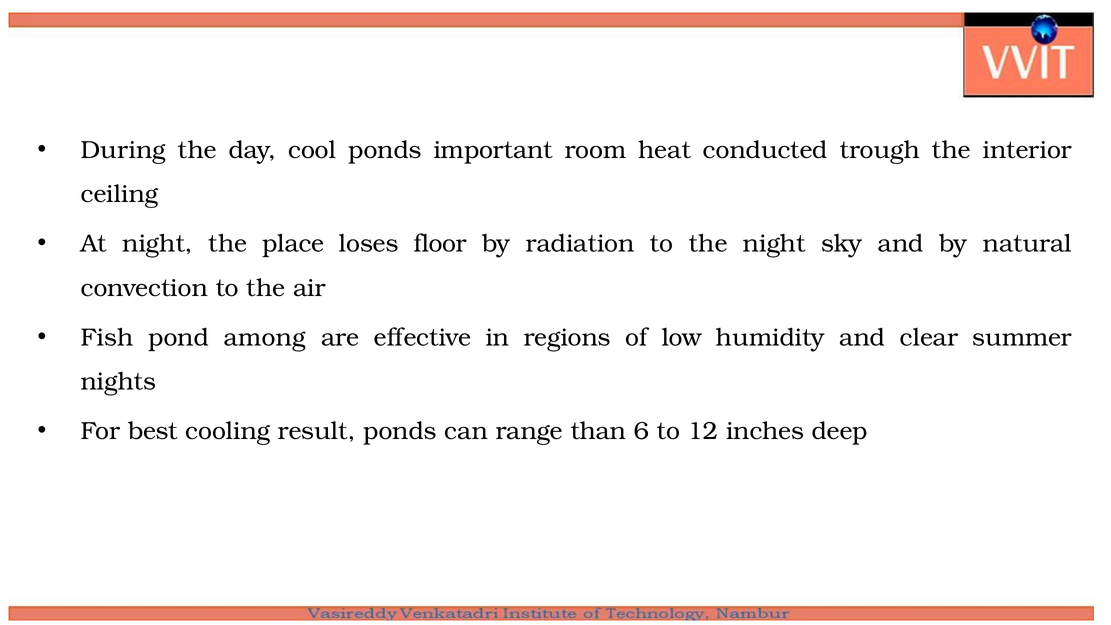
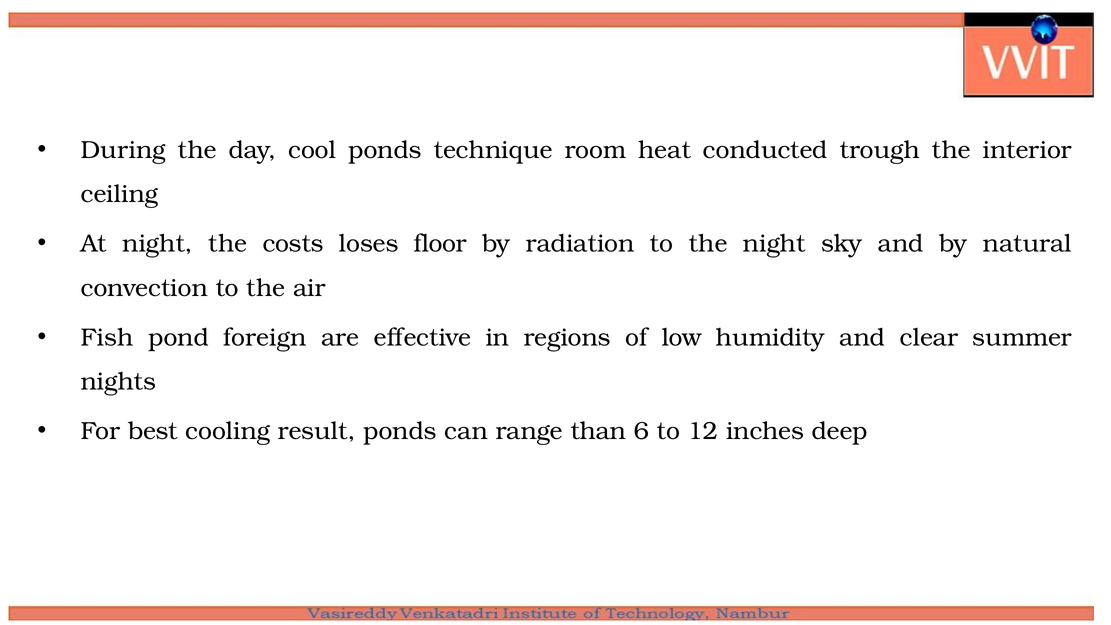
important: important -> technique (493, 150)
place: place -> costs (293, 244)
among: among -> foreign (265, 337)
